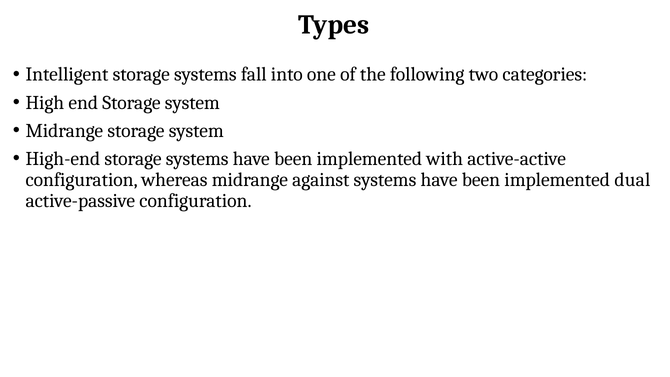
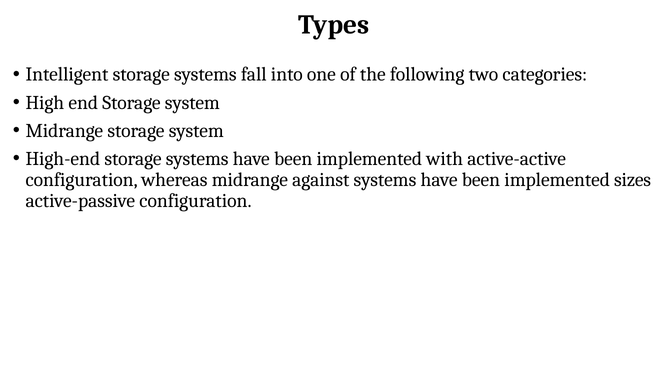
dual: dual -> sizes (633, 180)
